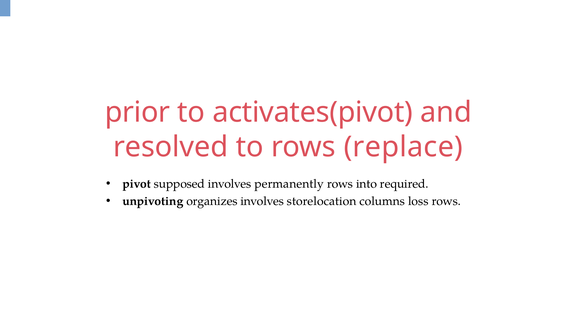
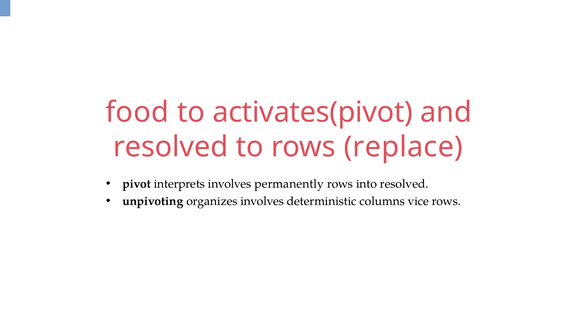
prior: prior -> food (137, 112)
supposed: supposed -> interprets (179, 184)
into required: required -> resolved (404, 184)
storelocation: storelocation -> deterministic (322, 201)
loss: loss -> vice (418, 201)
